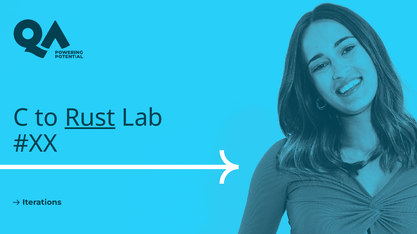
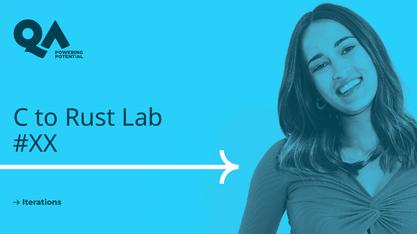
Rust underline: present -> none (90, 118)
